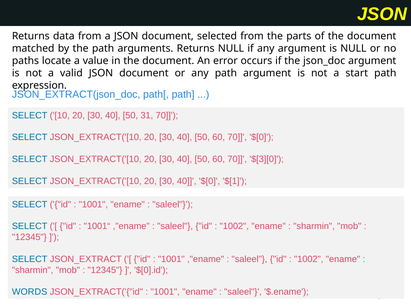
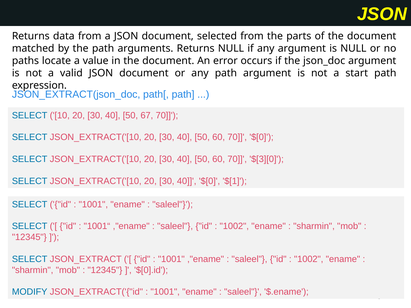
31: 31 -> 67 (147, 115)
WORDS: WORDS -> MODIFY (30, 292)
